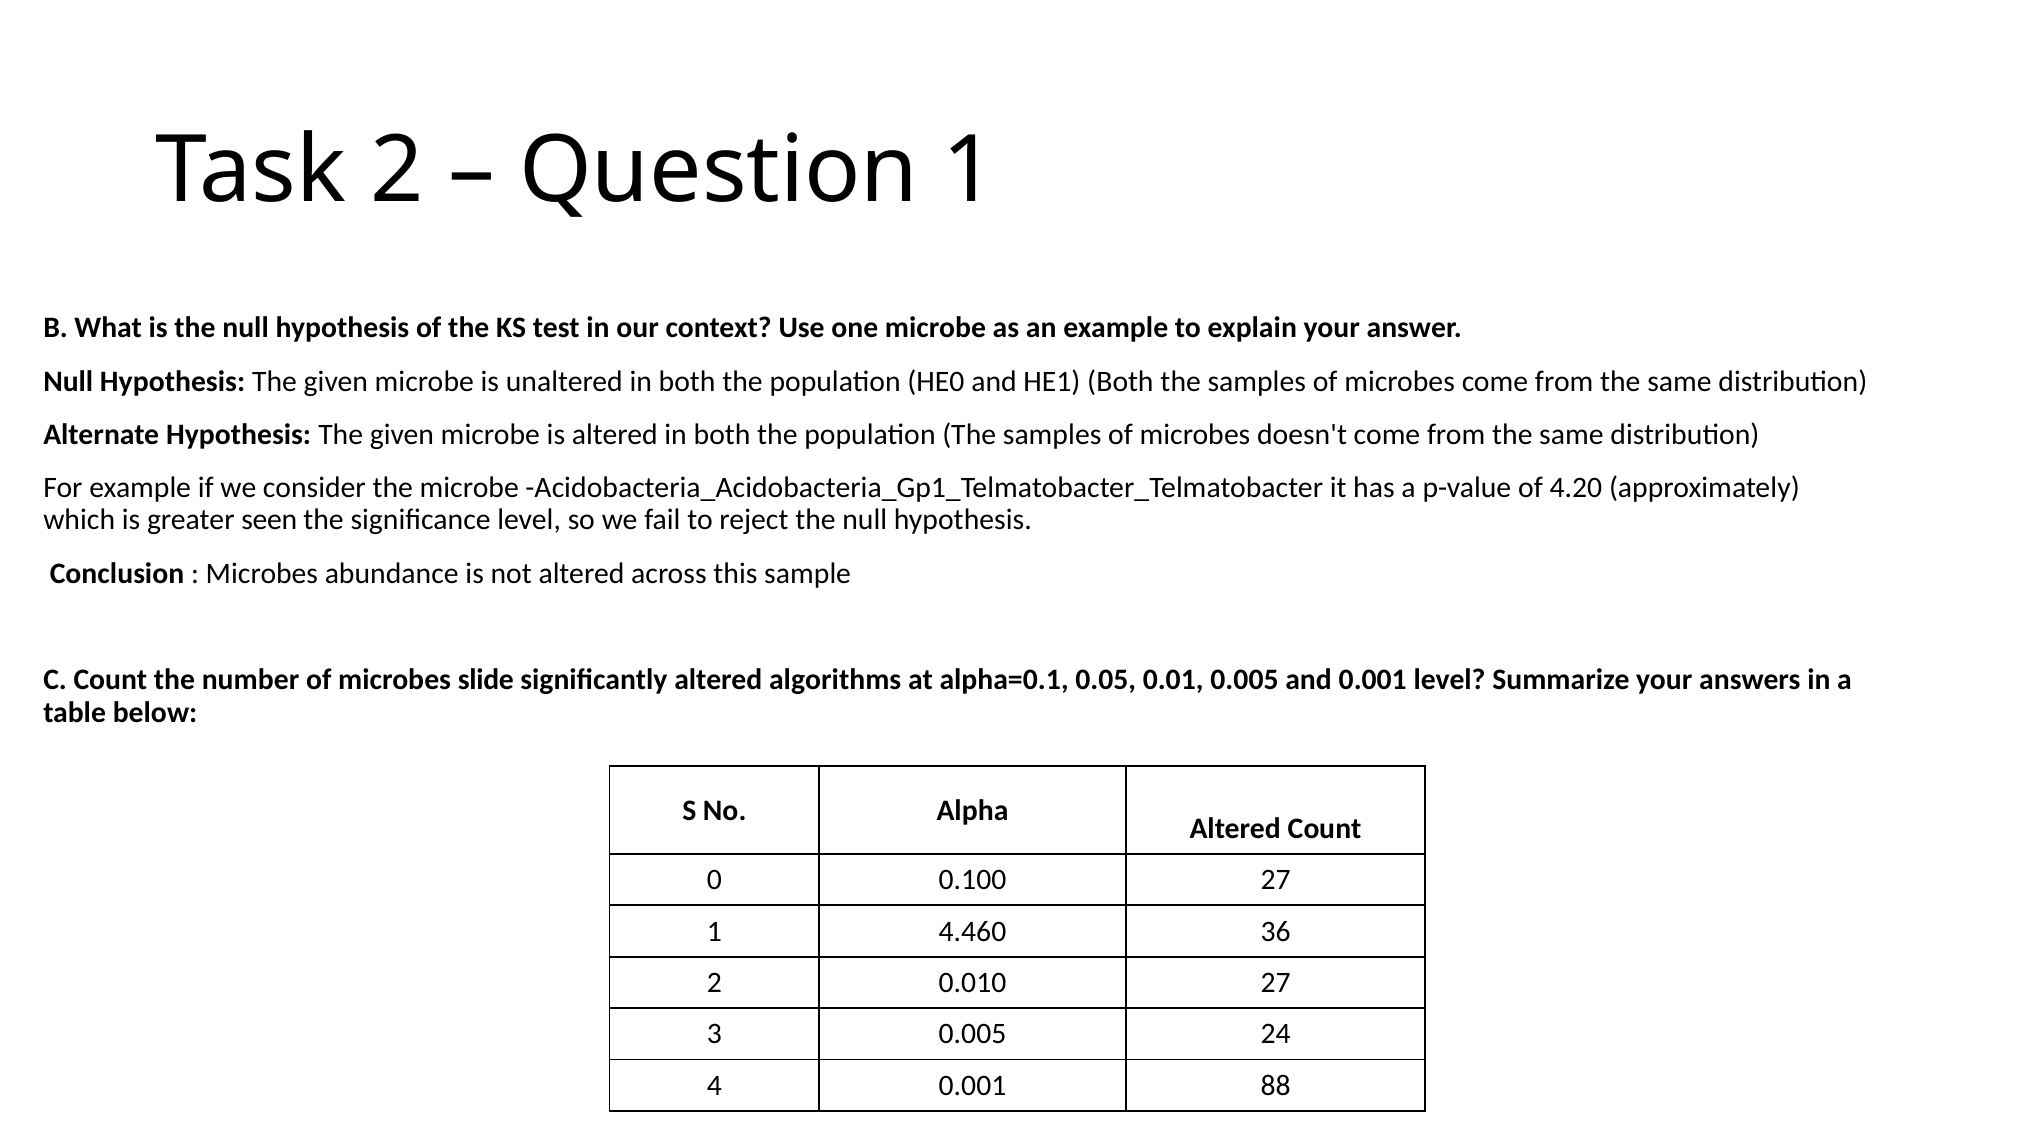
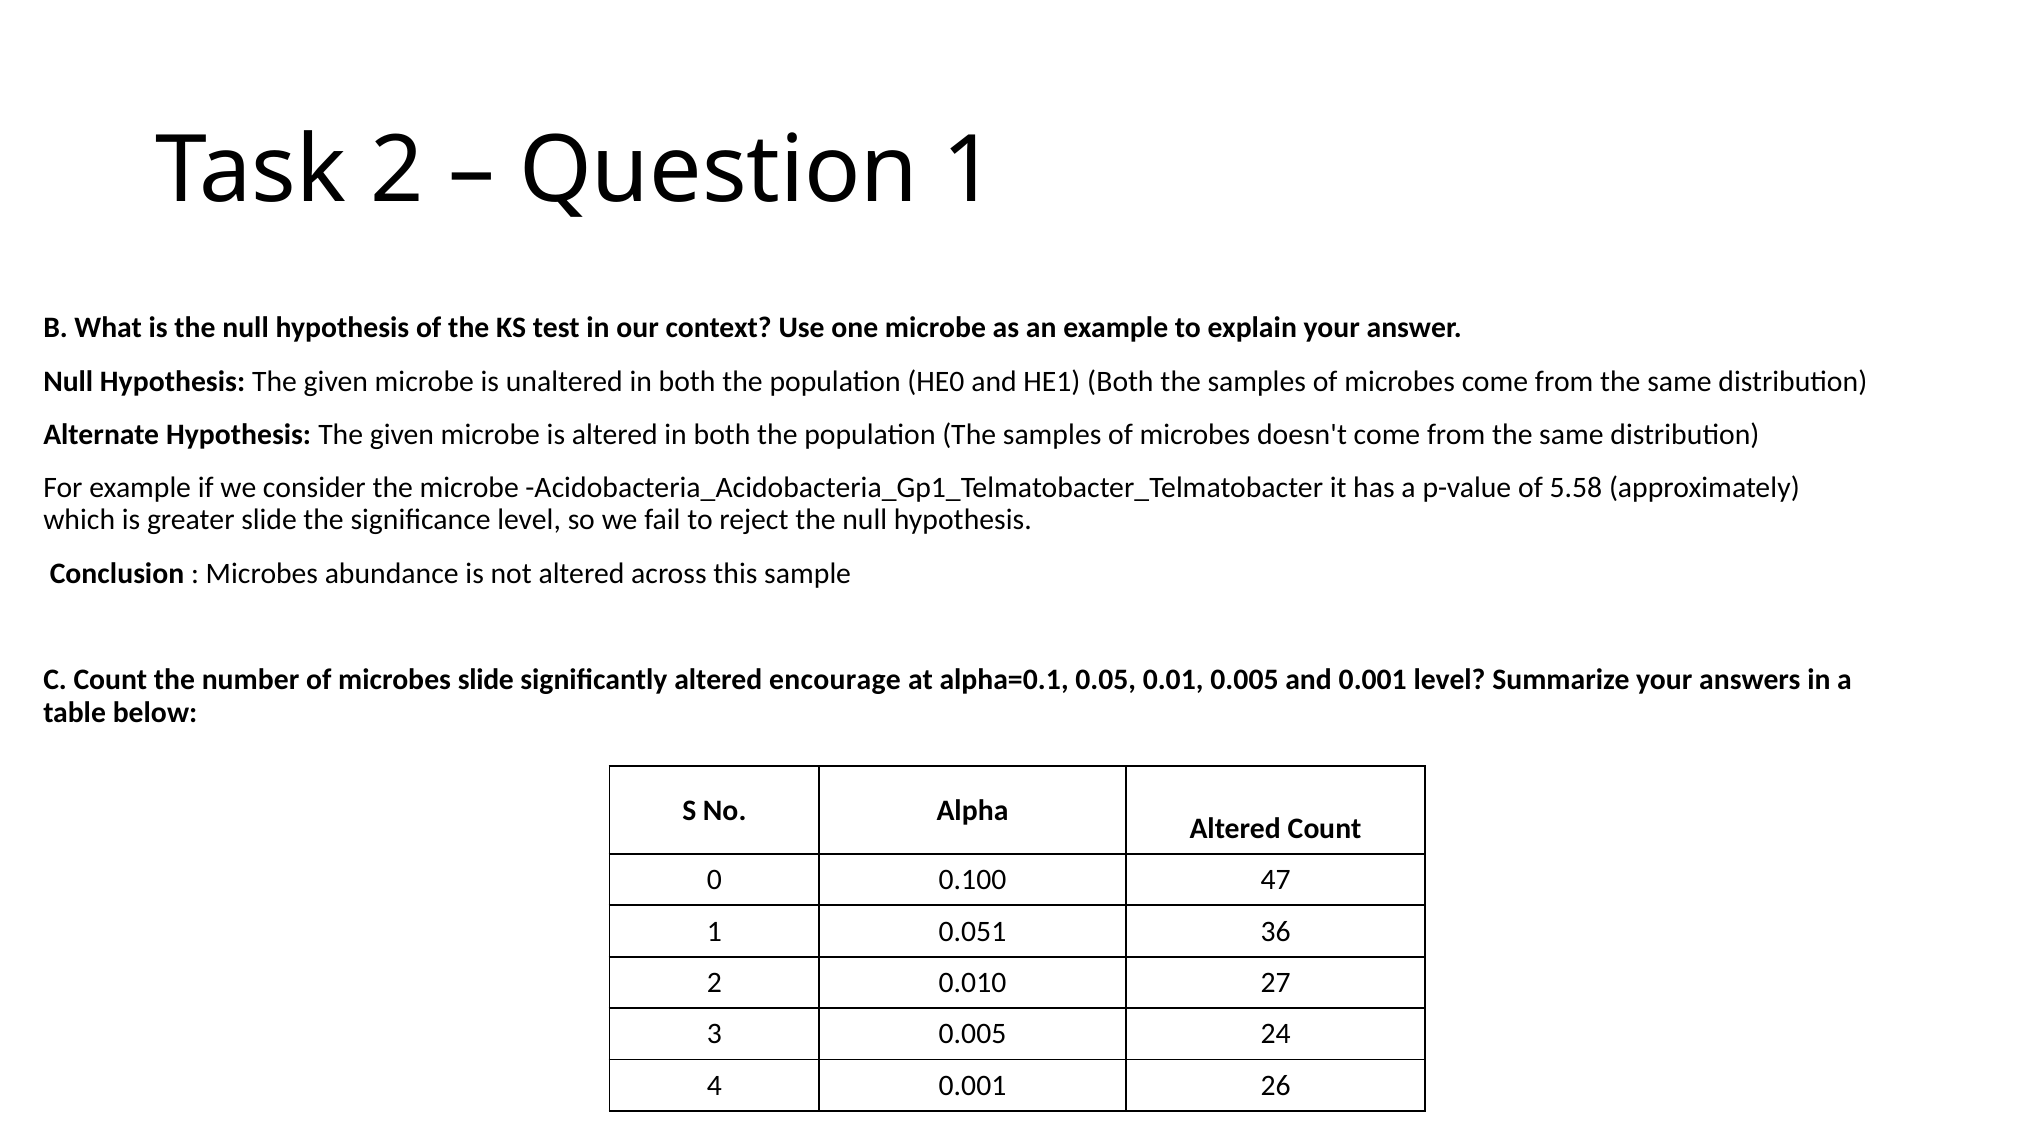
4.20: 4.20 -> 5.58 (1576, 488)
greater seen: seen -> slide (269, 520)
algorithms: algorithms -> encourage (835, 680)
0.100 27: 27 -> 47 (1276, 880)
4.460: 4.460 -> 0.051 (972, 932)
88: 88 -> 26 (1276, 1086)
